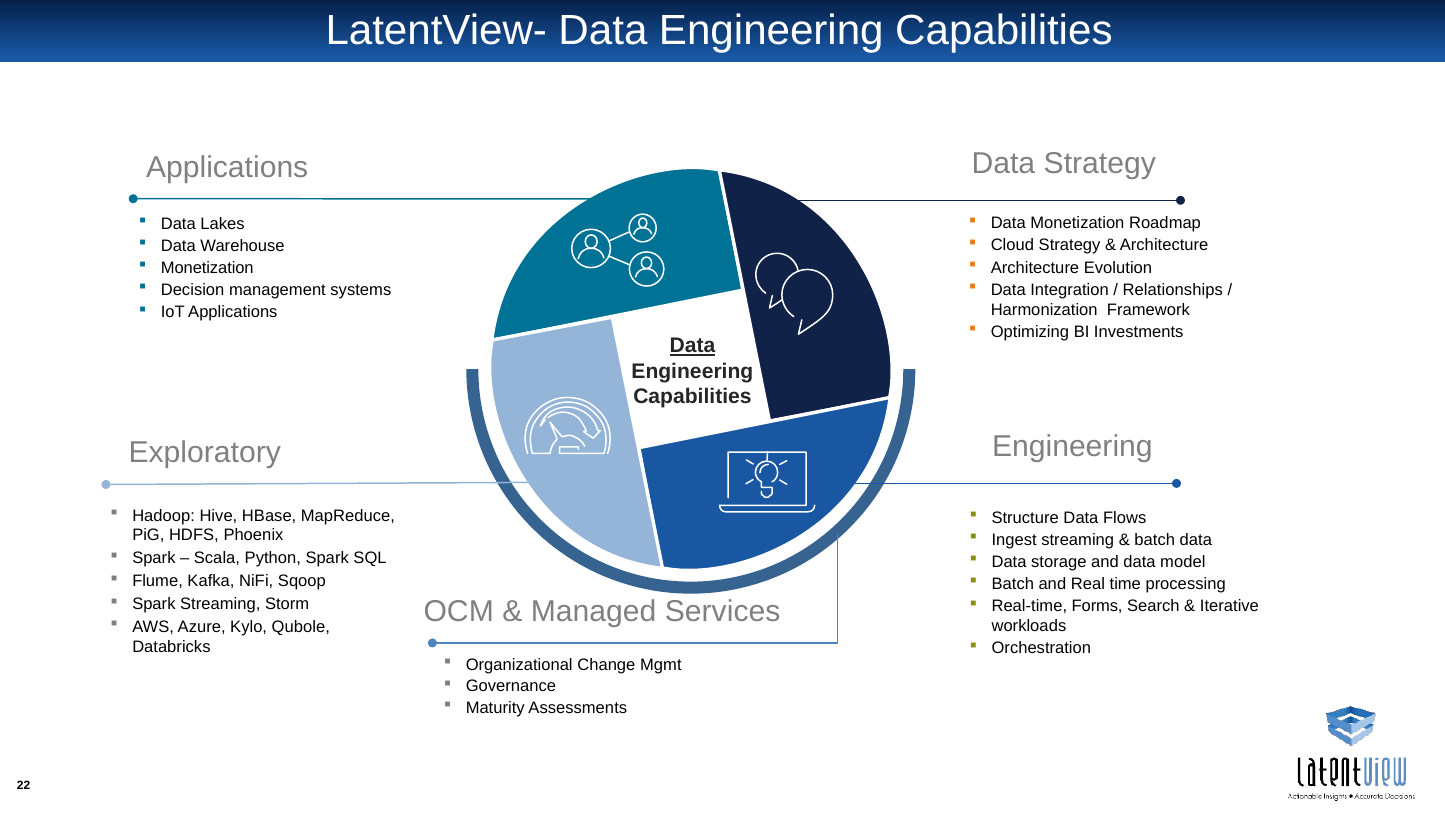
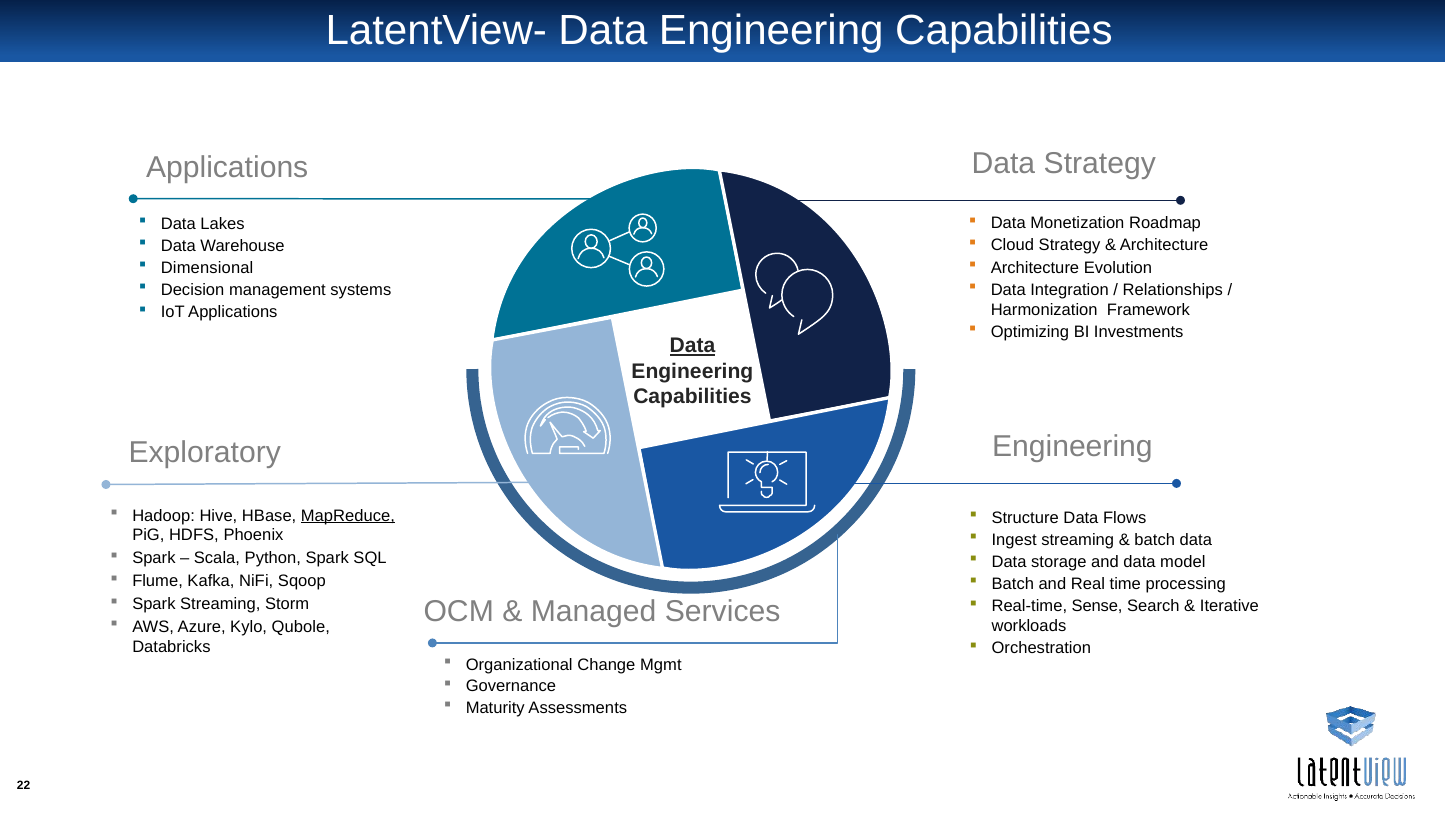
Monetization: Monetization -> Dimensional (207, 268)
MapReduce underline: none -> present (348, 515)
Forms: Forms -> Sense (1097, 606)
